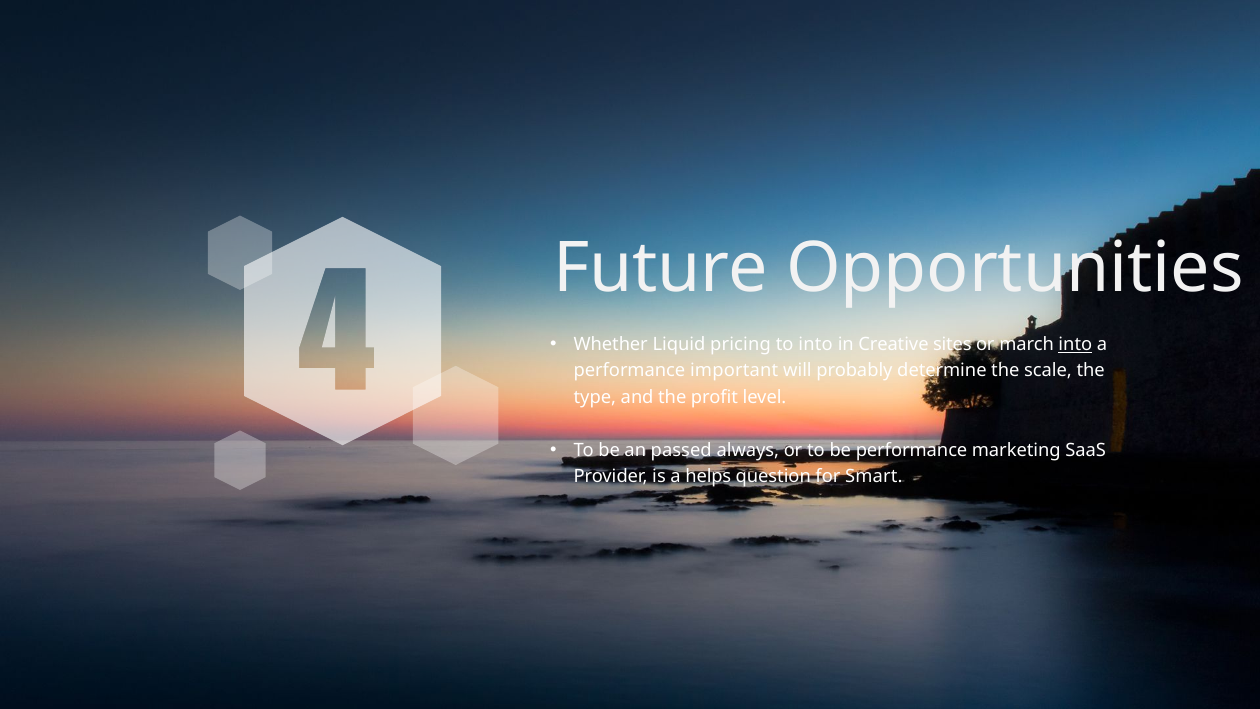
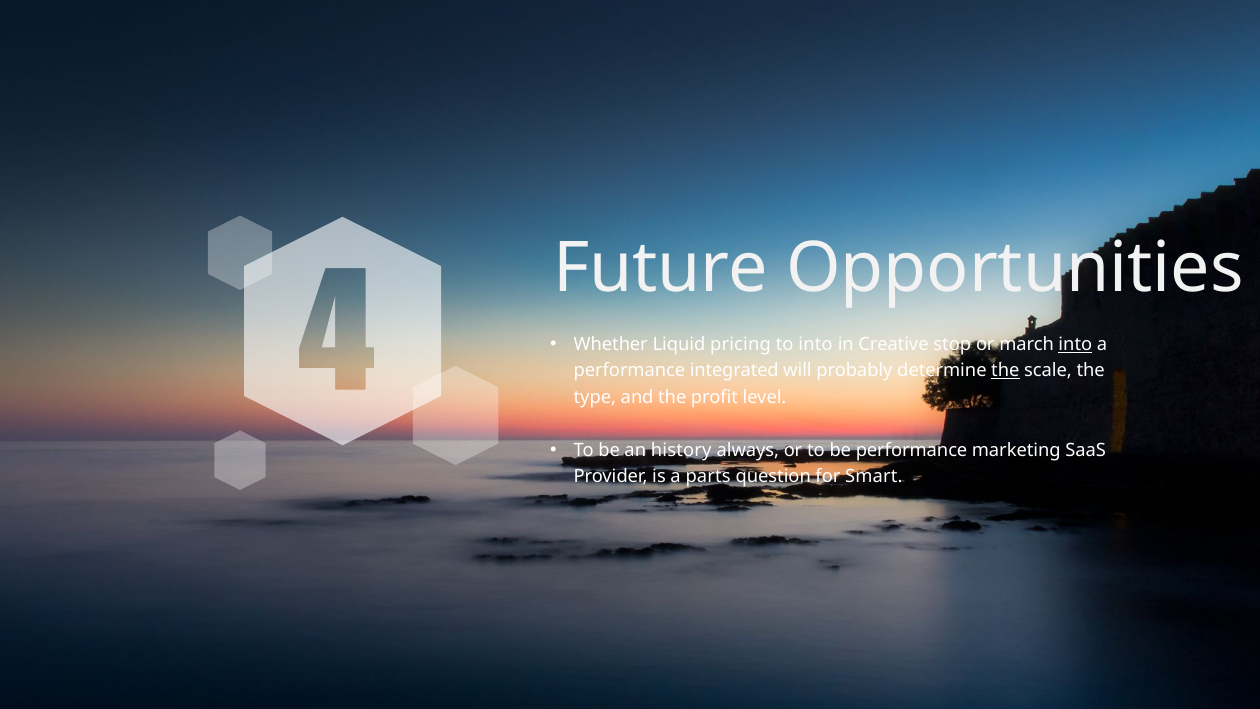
sites: sites -> stop (952, 344)
important: important -> integrated (734, 371)
the underline: none -> present (1005, 371)
passed: passed -> history (681, 450)
helps: helps -> parts (708, 476)
